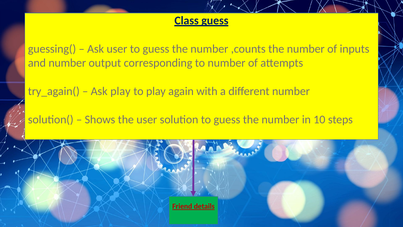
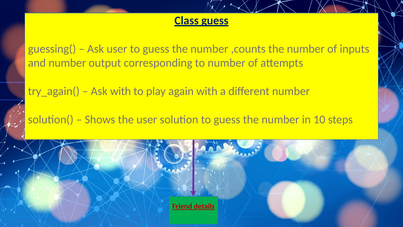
Ask play: play -> with (121, 91)
